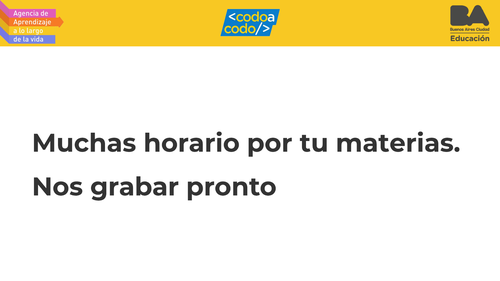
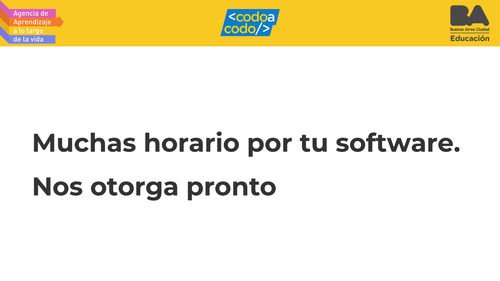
materias: materias -> software (398, 143)
grabar: grabar -> otorga (135, 187)
